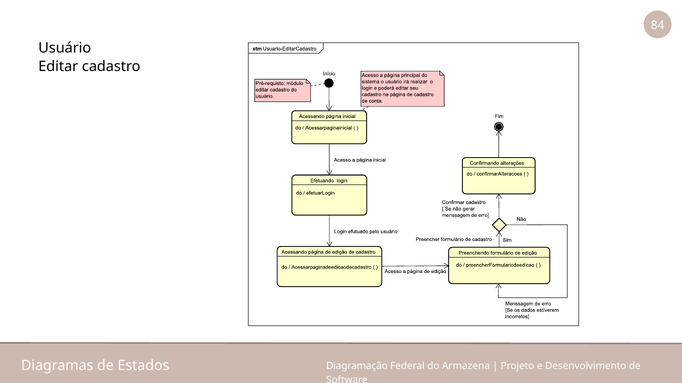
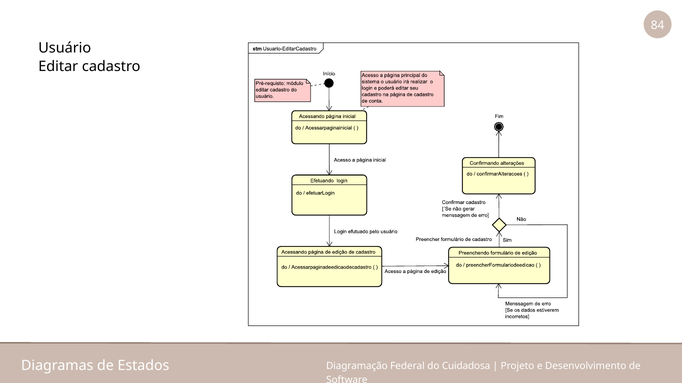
Armazena: Armazena -> Cuidadosa (466, 367)
